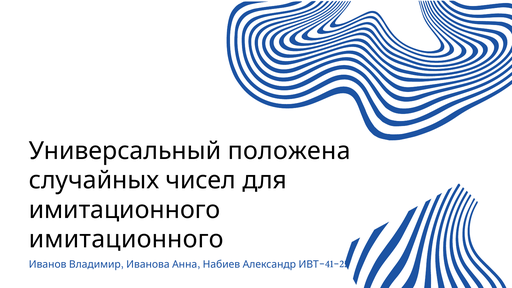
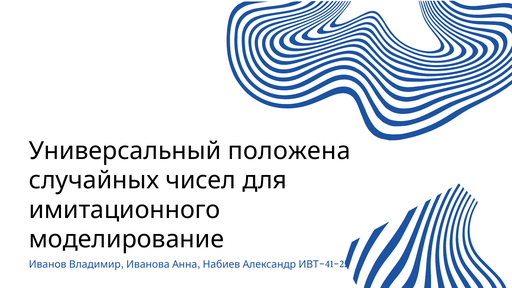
имитационного: имитационного -> моделирование (126, 239)
